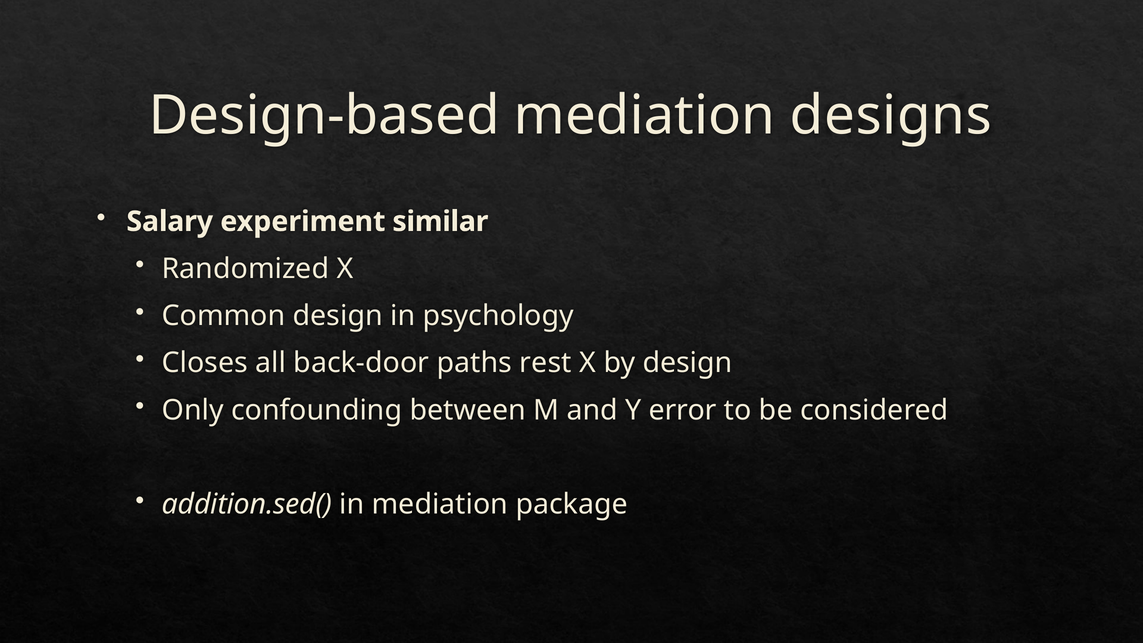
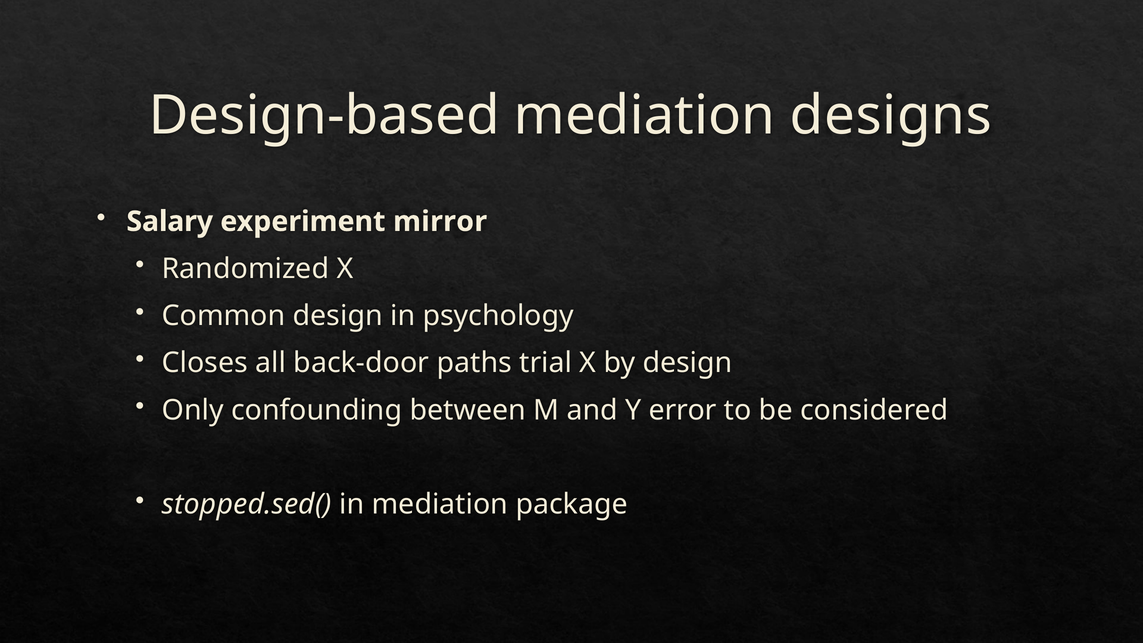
similar: similar -> mirror (440, 222)
rest: rest -> trial (546, 363)
addition.sed(: addition.sed( -> stopped.sed( (247, 504)
